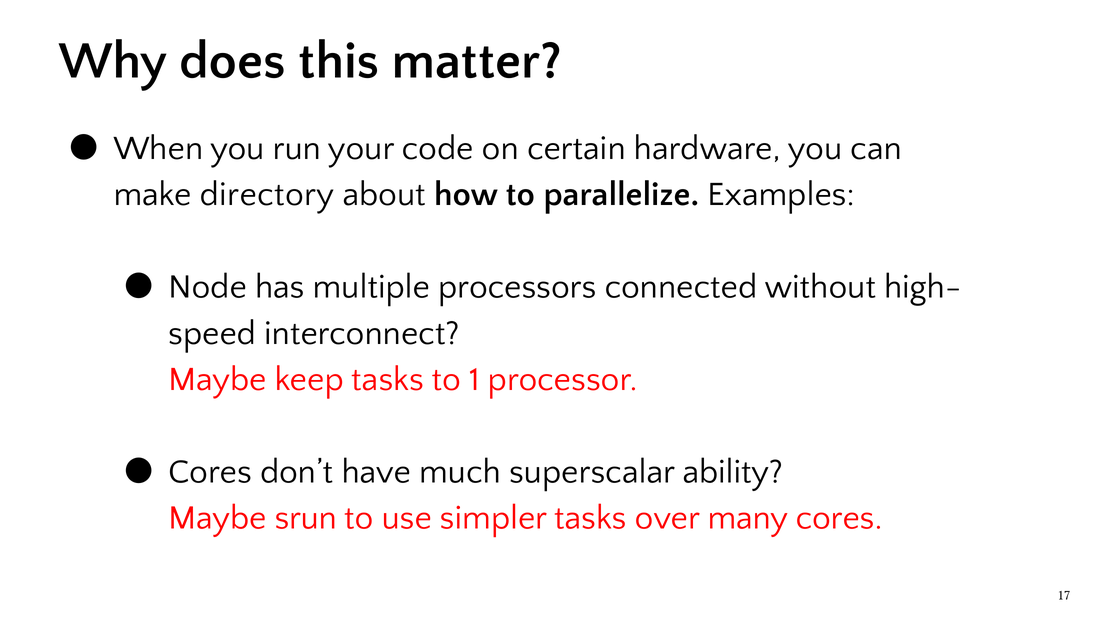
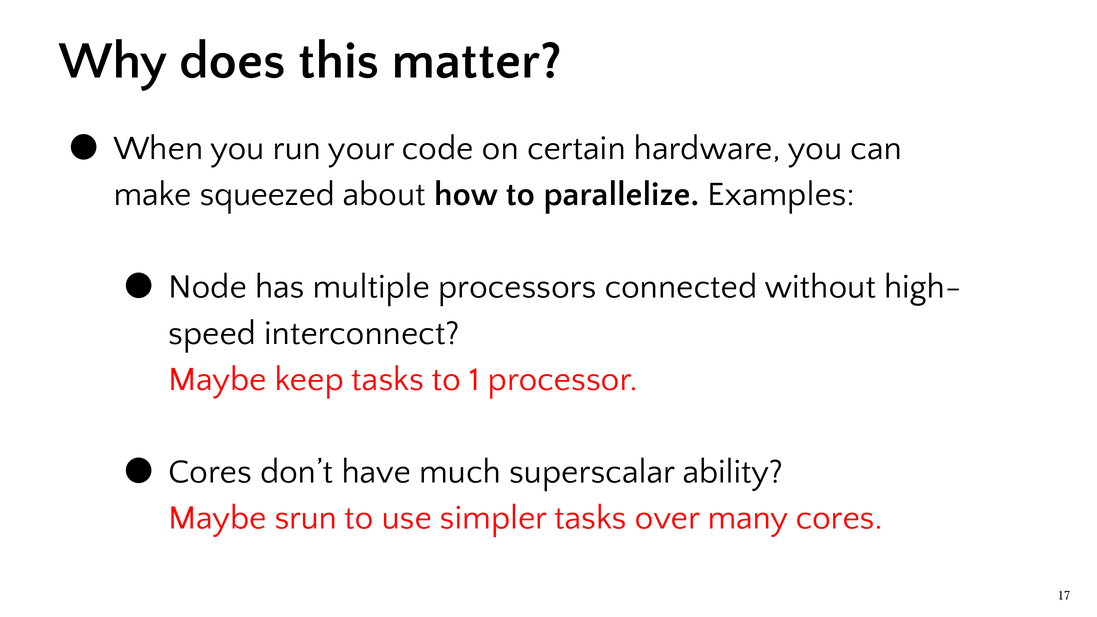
directory: directory -> squeezed (267, 194)
